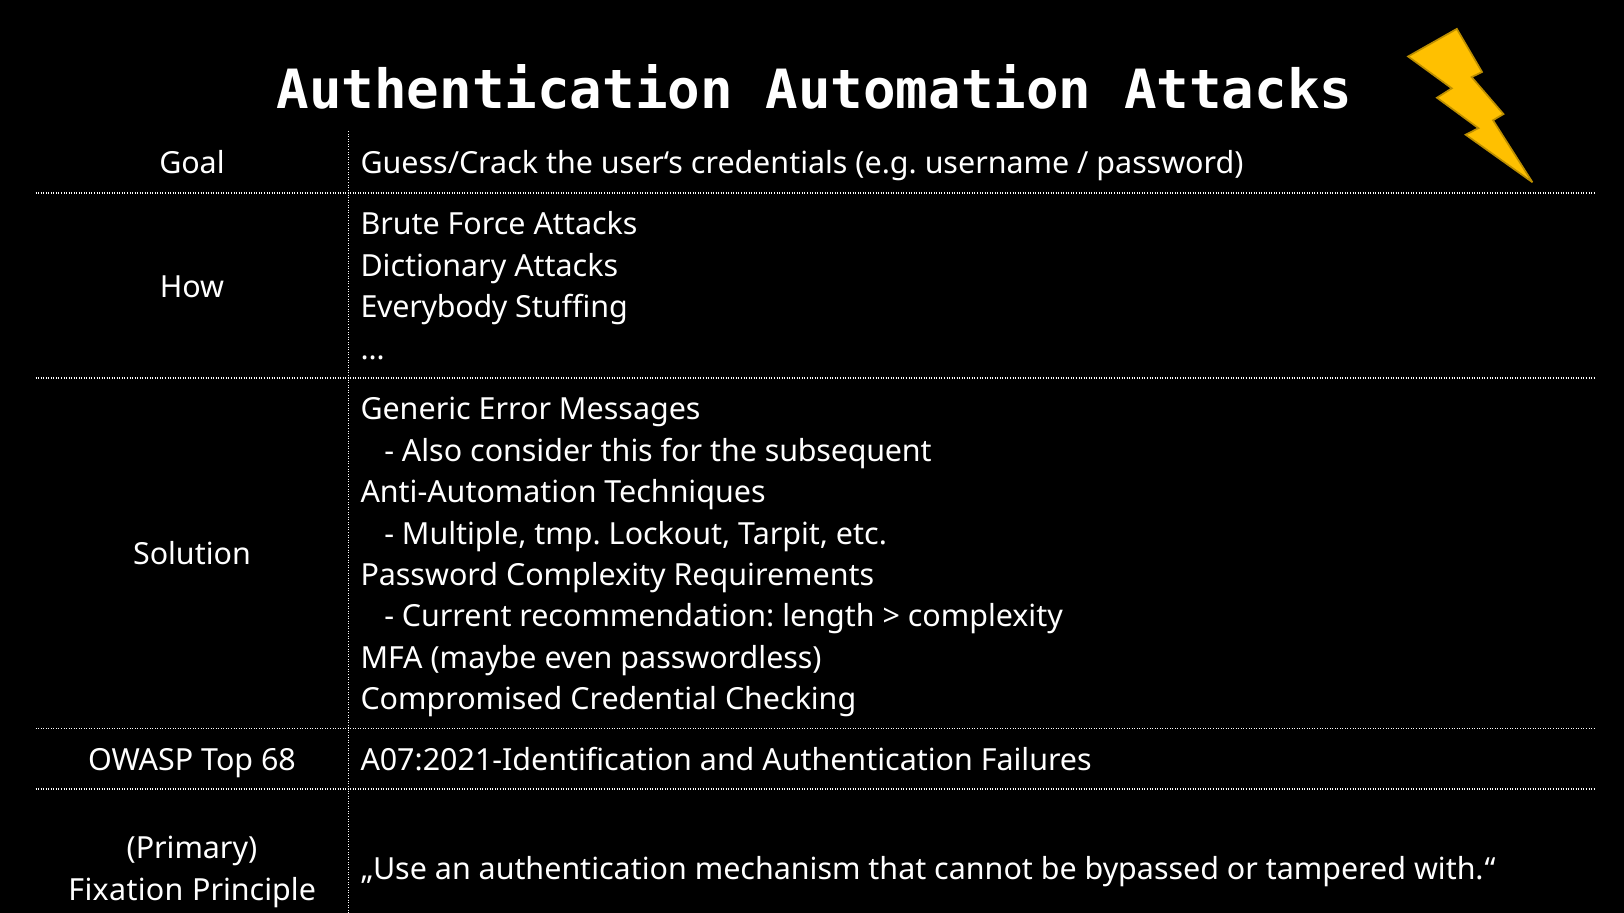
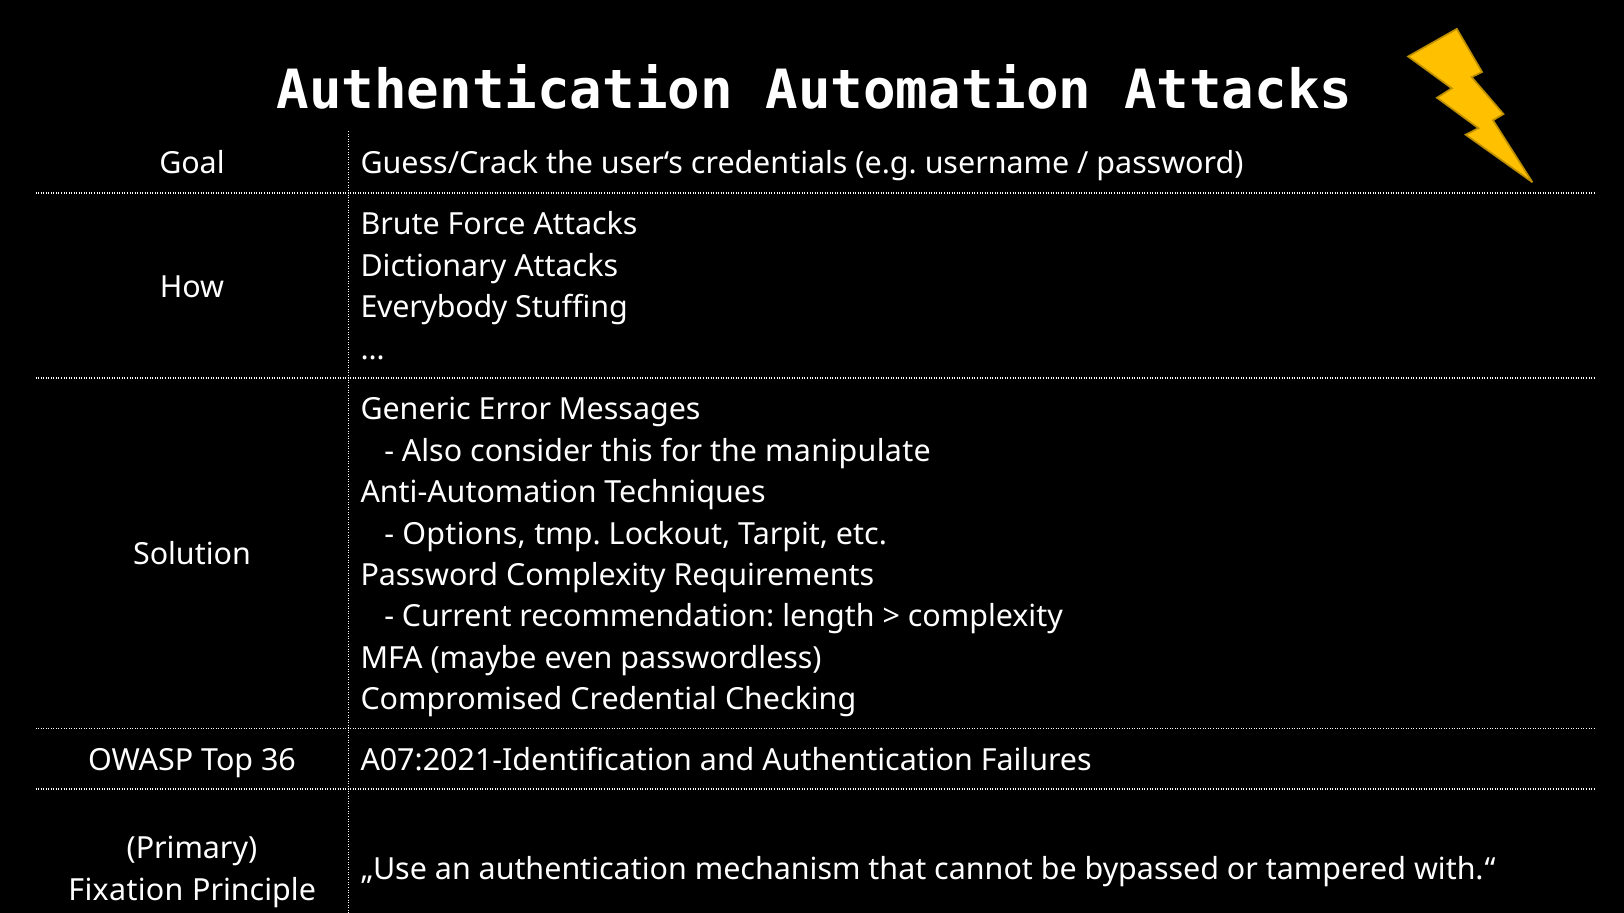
subsequent: subsequent -> manipulate (848, 451)
Multiple: Multiple -> Options (464, 534)
68: 68 -> 36 (278, 761)
